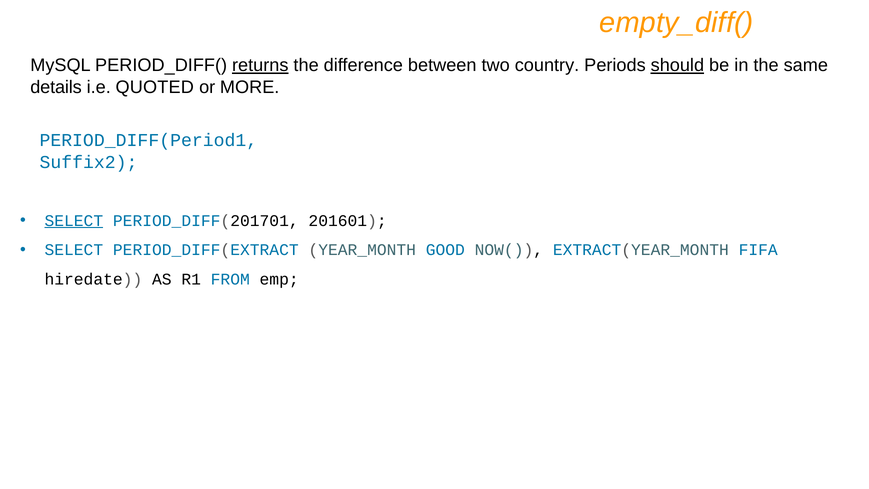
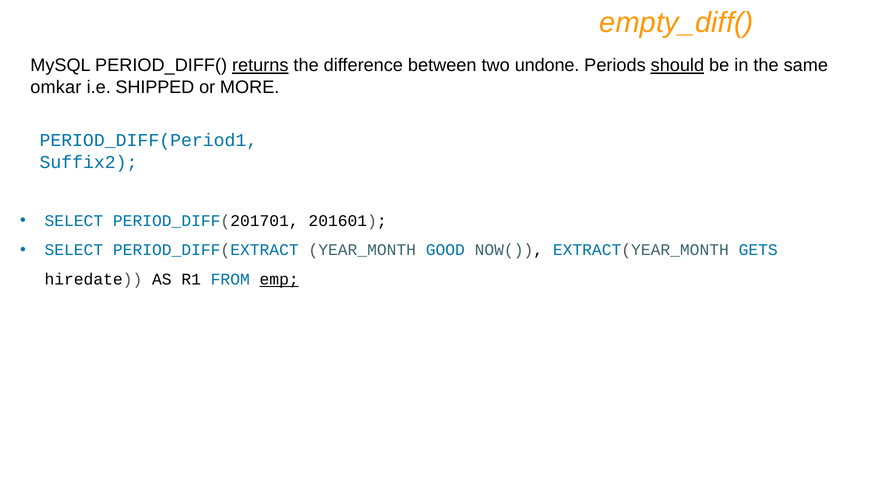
country: country -> undone (547, 65)
details: details -> omkar (56, 87)
QUOTED: QUOTED -> SHIPPED (155, 87)
SELECT underline: present -> none (74, 221)
FIFA: FIFA -> GETS (758, 250)
emp underline: none -> present (279, 279)
